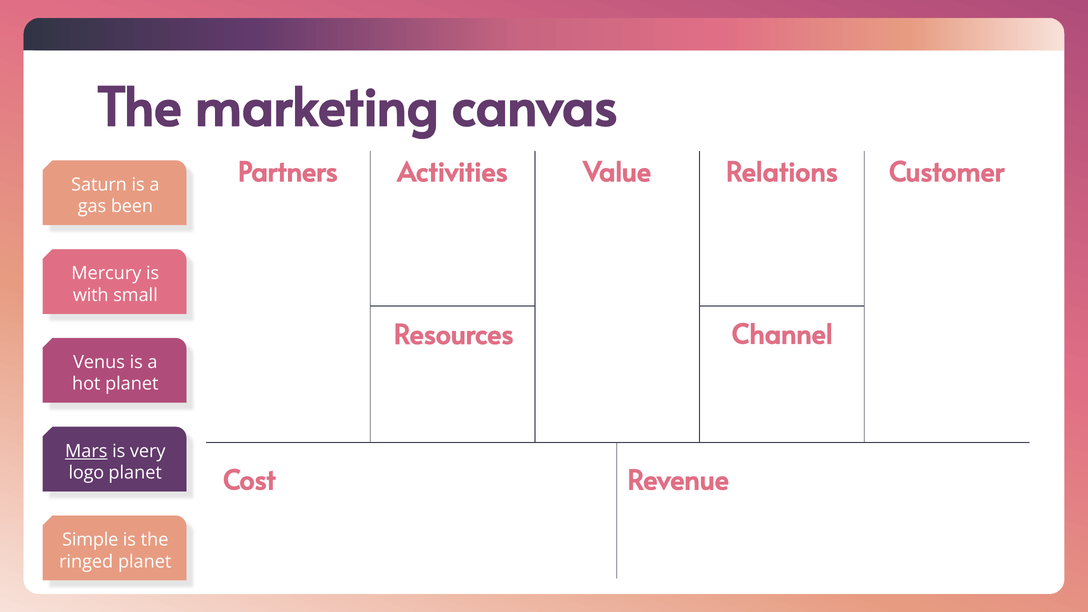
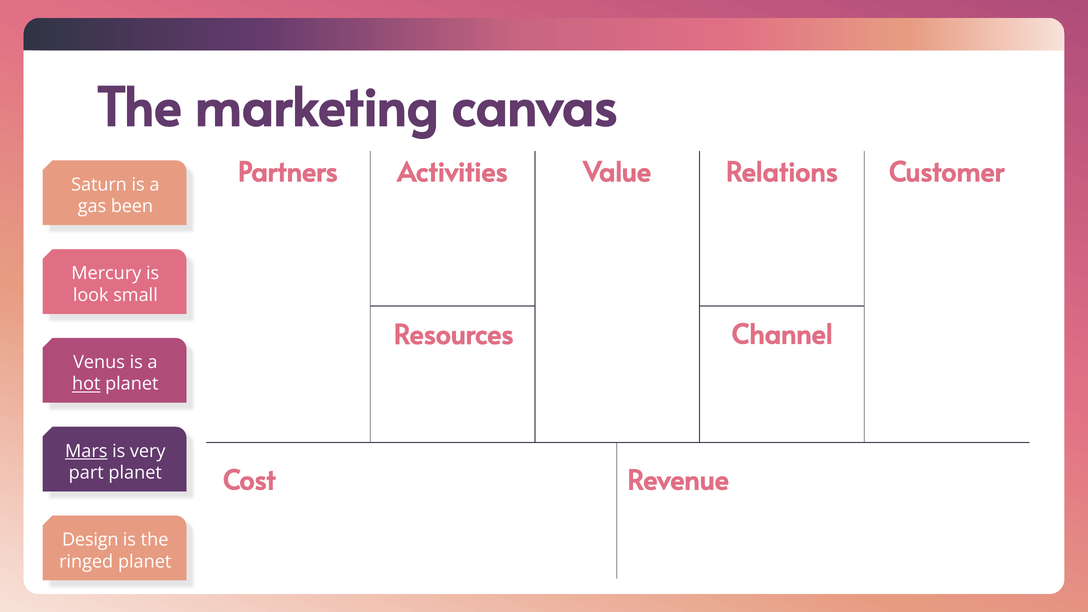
with: with -> look (91, 295)
hot underline: none -> present (86, 384)
logo: logo -> part (86, 473)
Simple: Simple -> Design (90, 540)
